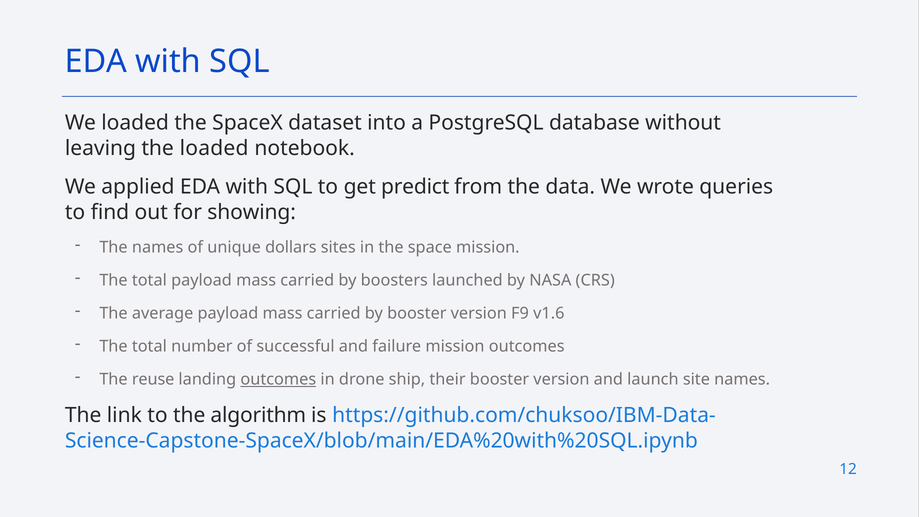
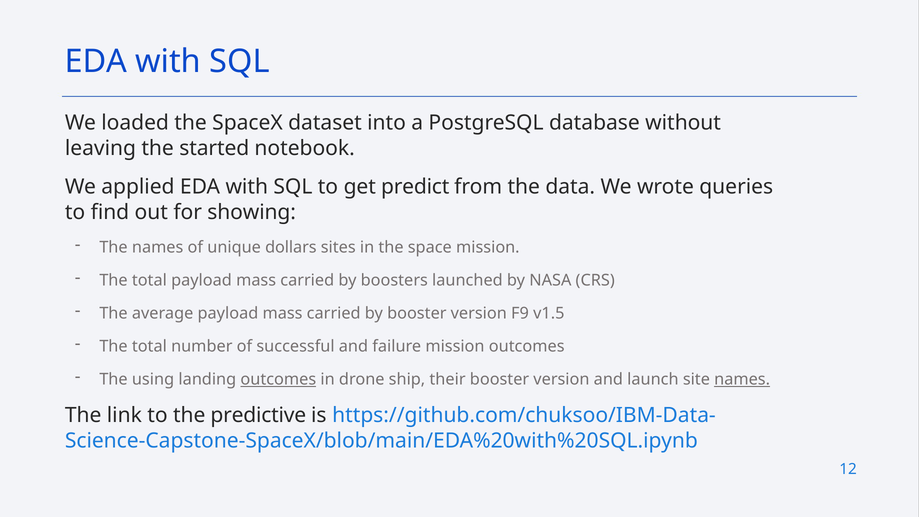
the loaded: loaded -> started (214, 148)
v1.6: v1.6 -> v1.5 (549, 313)
reuse: reuse -> using (153, 379)
names underline: none -> present (742, 379)
algorithm: algorithm -> predictive (258, 415)
